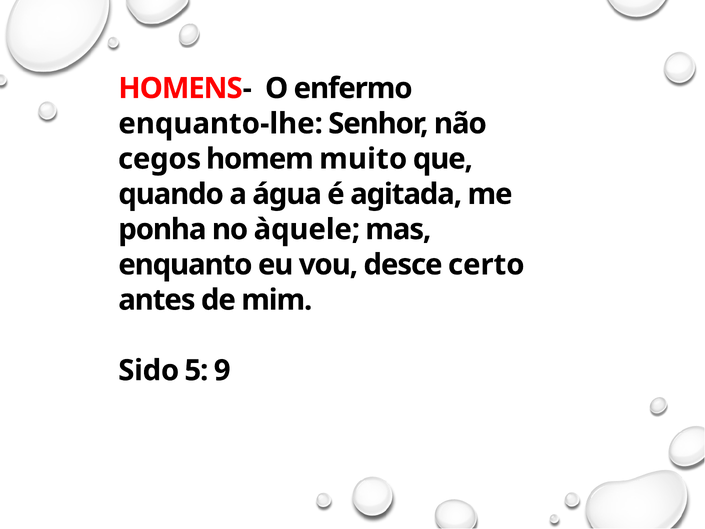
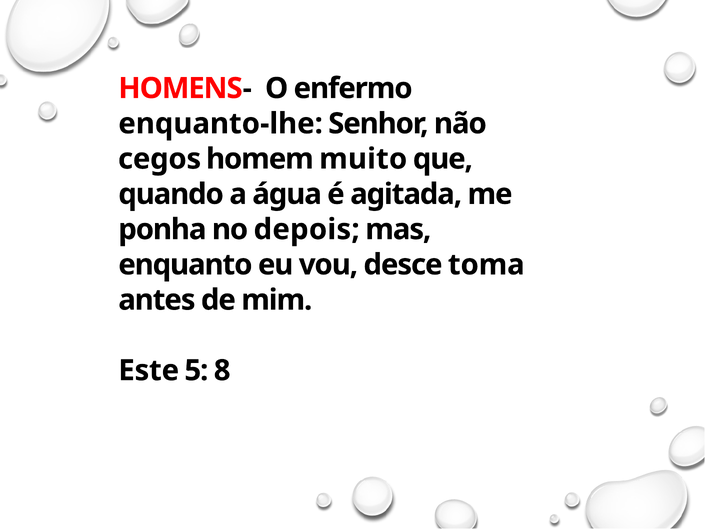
àquele: àquele -> depois (307, 229)
certo: certo -> toma (486, 265)
Sido: Sido -> Este (149, 370)
9: 9 -> 8 (222, 370)
